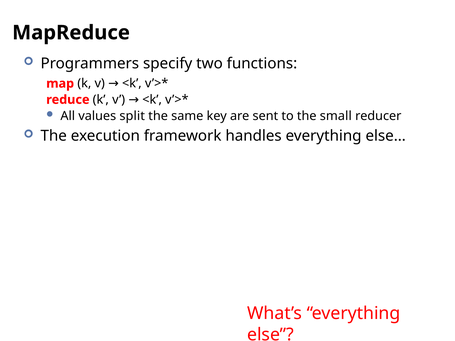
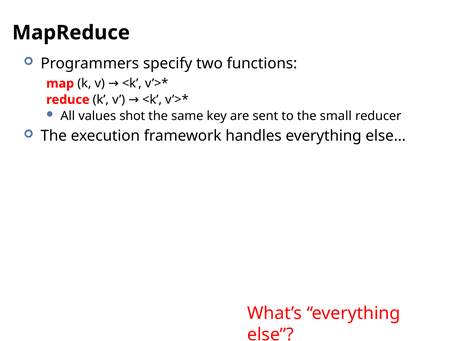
split: split -> shot (132, 116)
